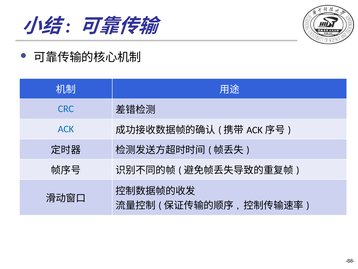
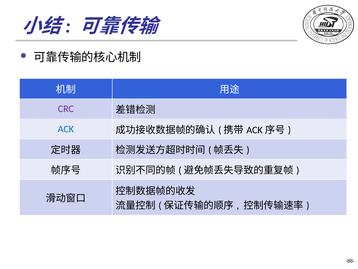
CRC colour: blue -> purple (66, 109)
